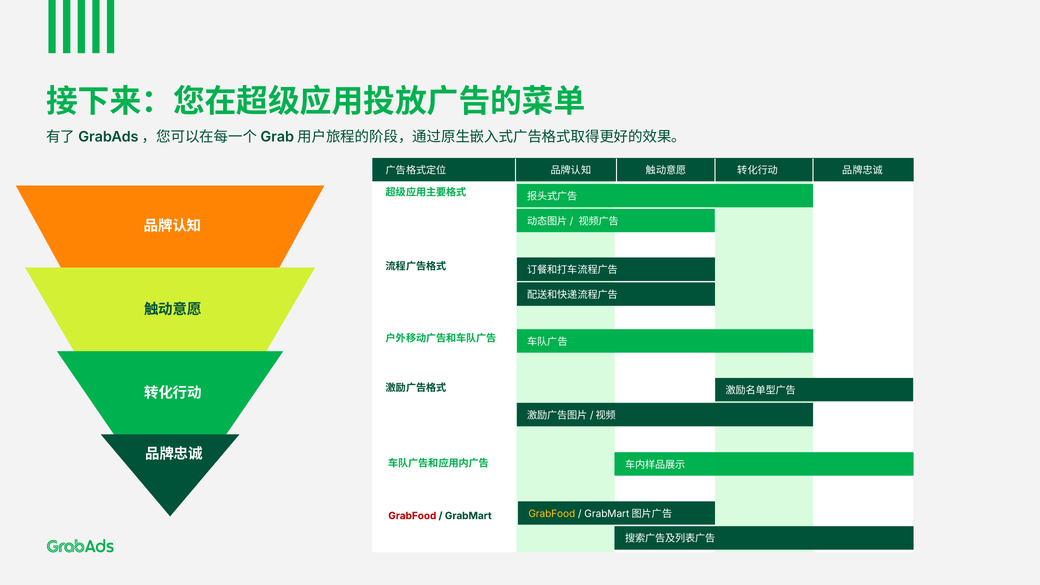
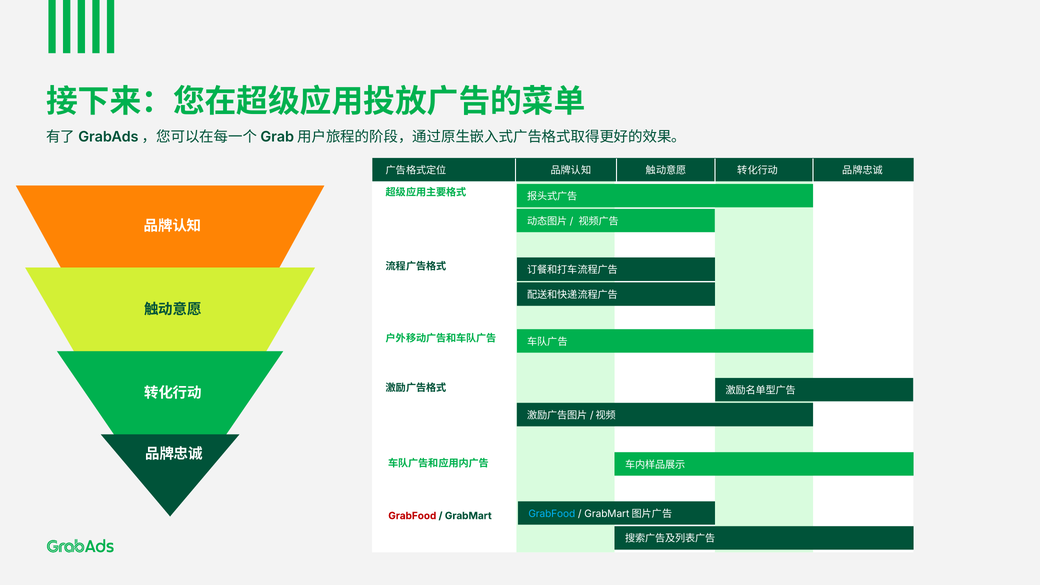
GrabFood colour: yellow -> light blue (552, 514)
